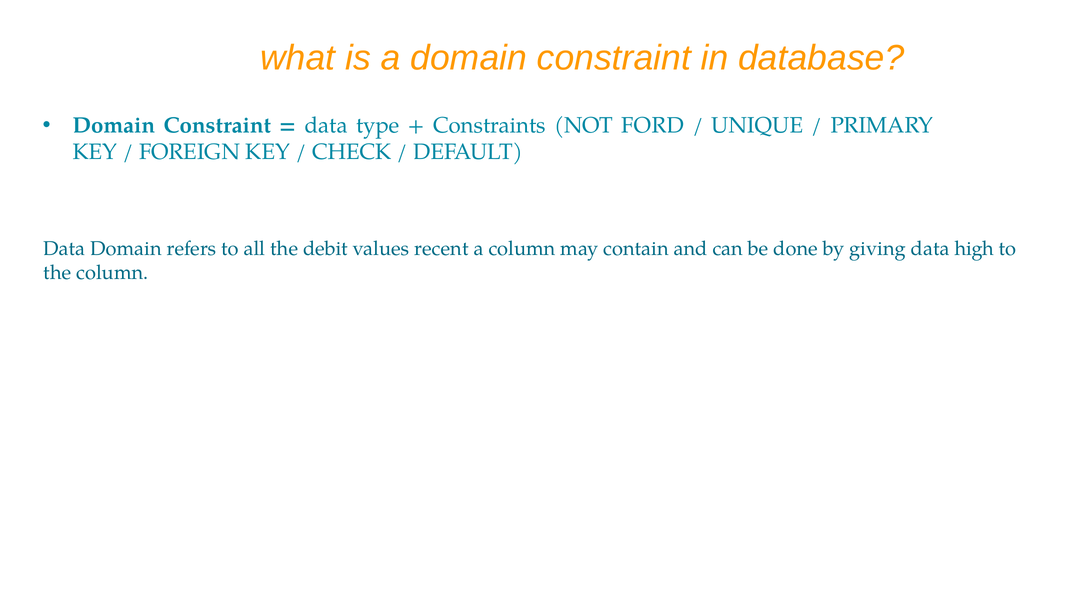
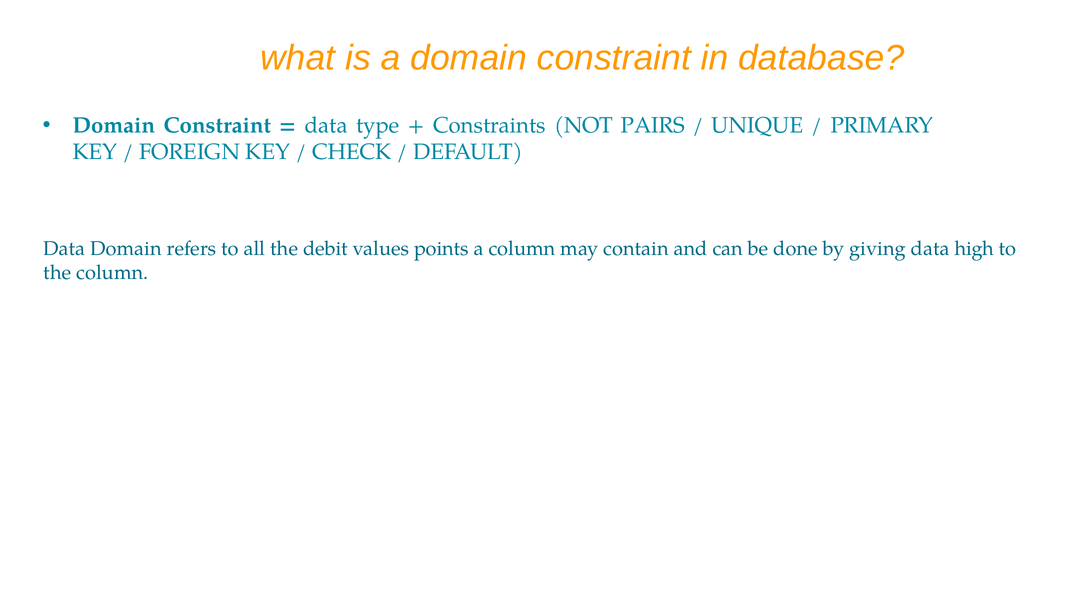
FORD: FORD -> PAIRS (653, 125)
recent: recent -> points (441, 248)
